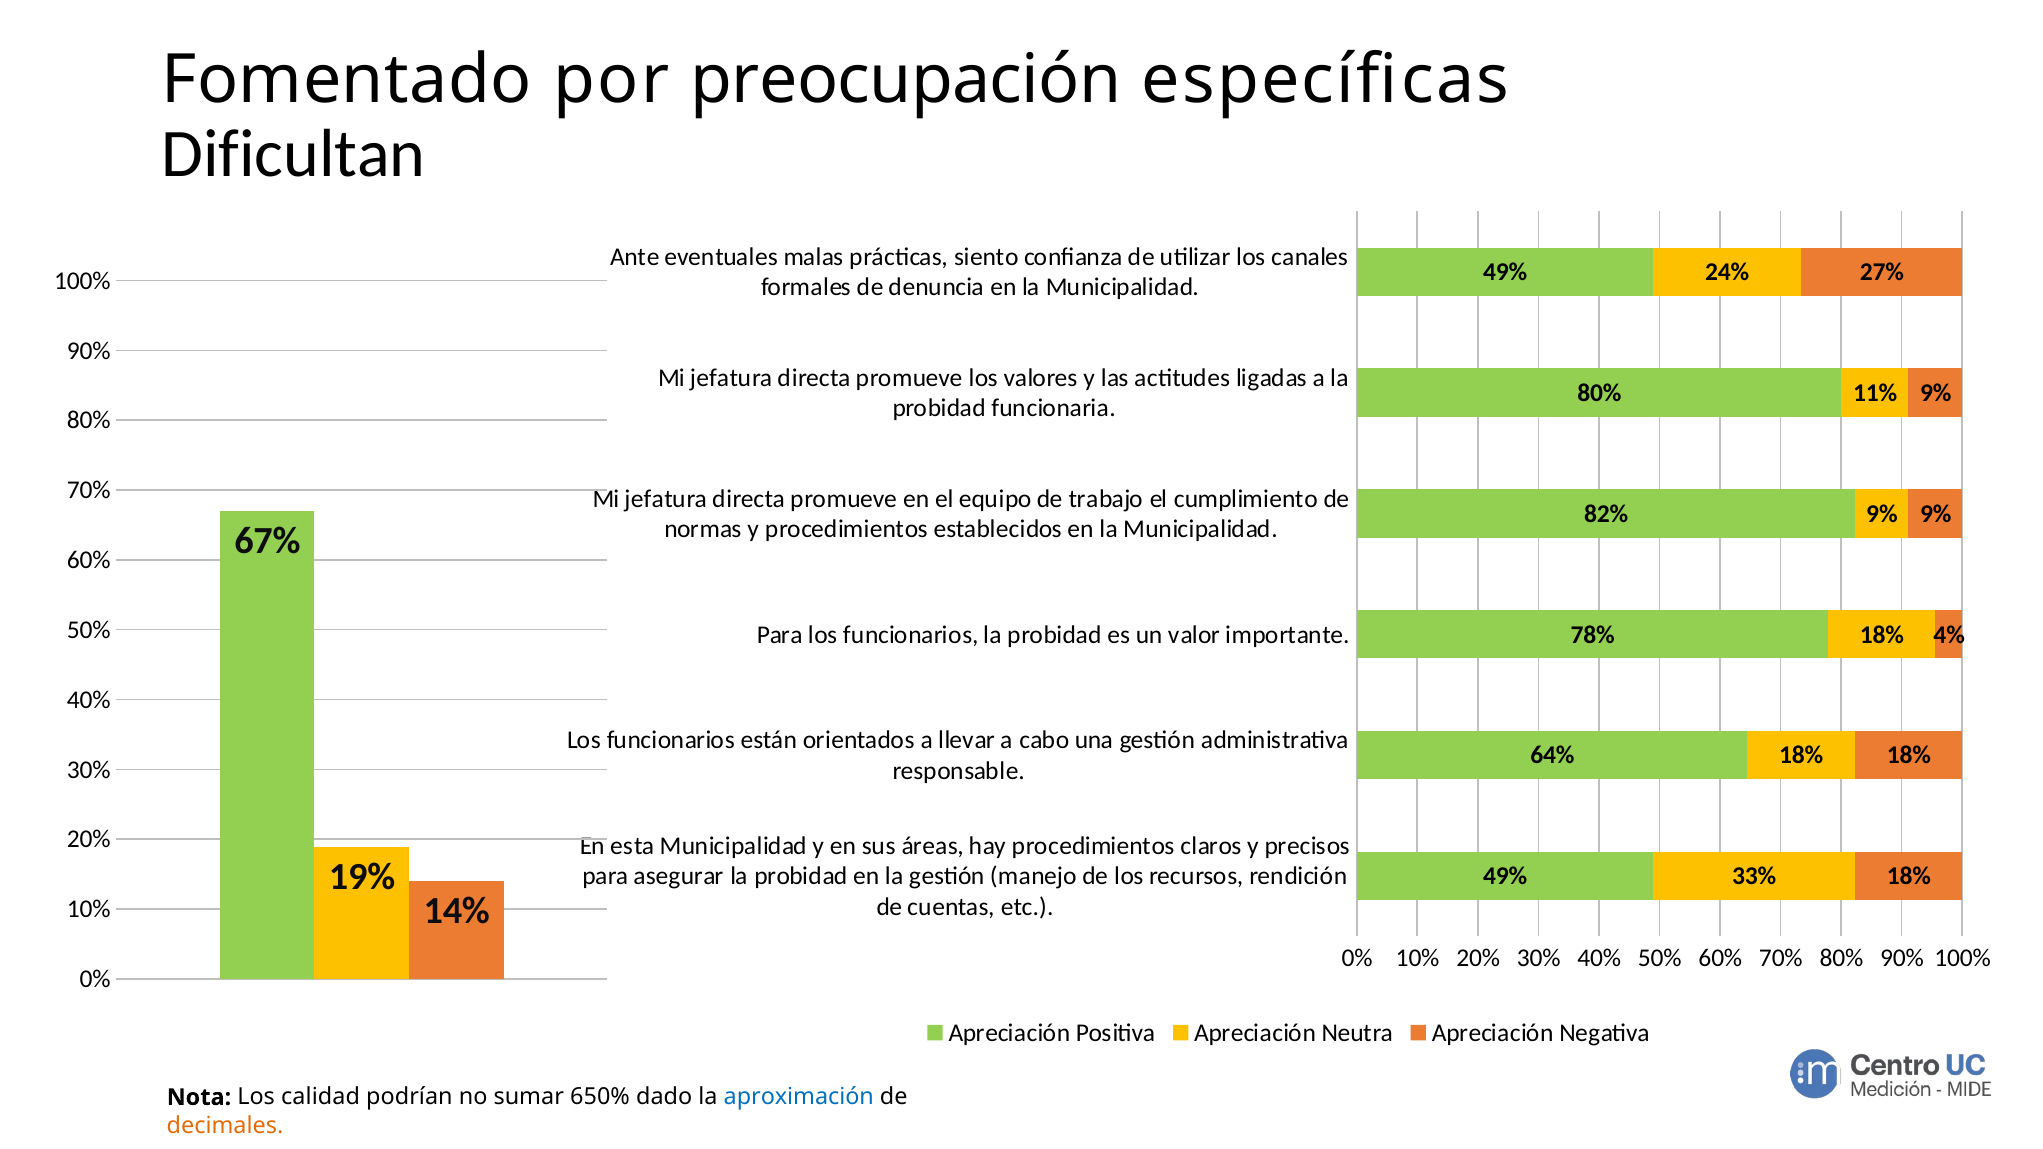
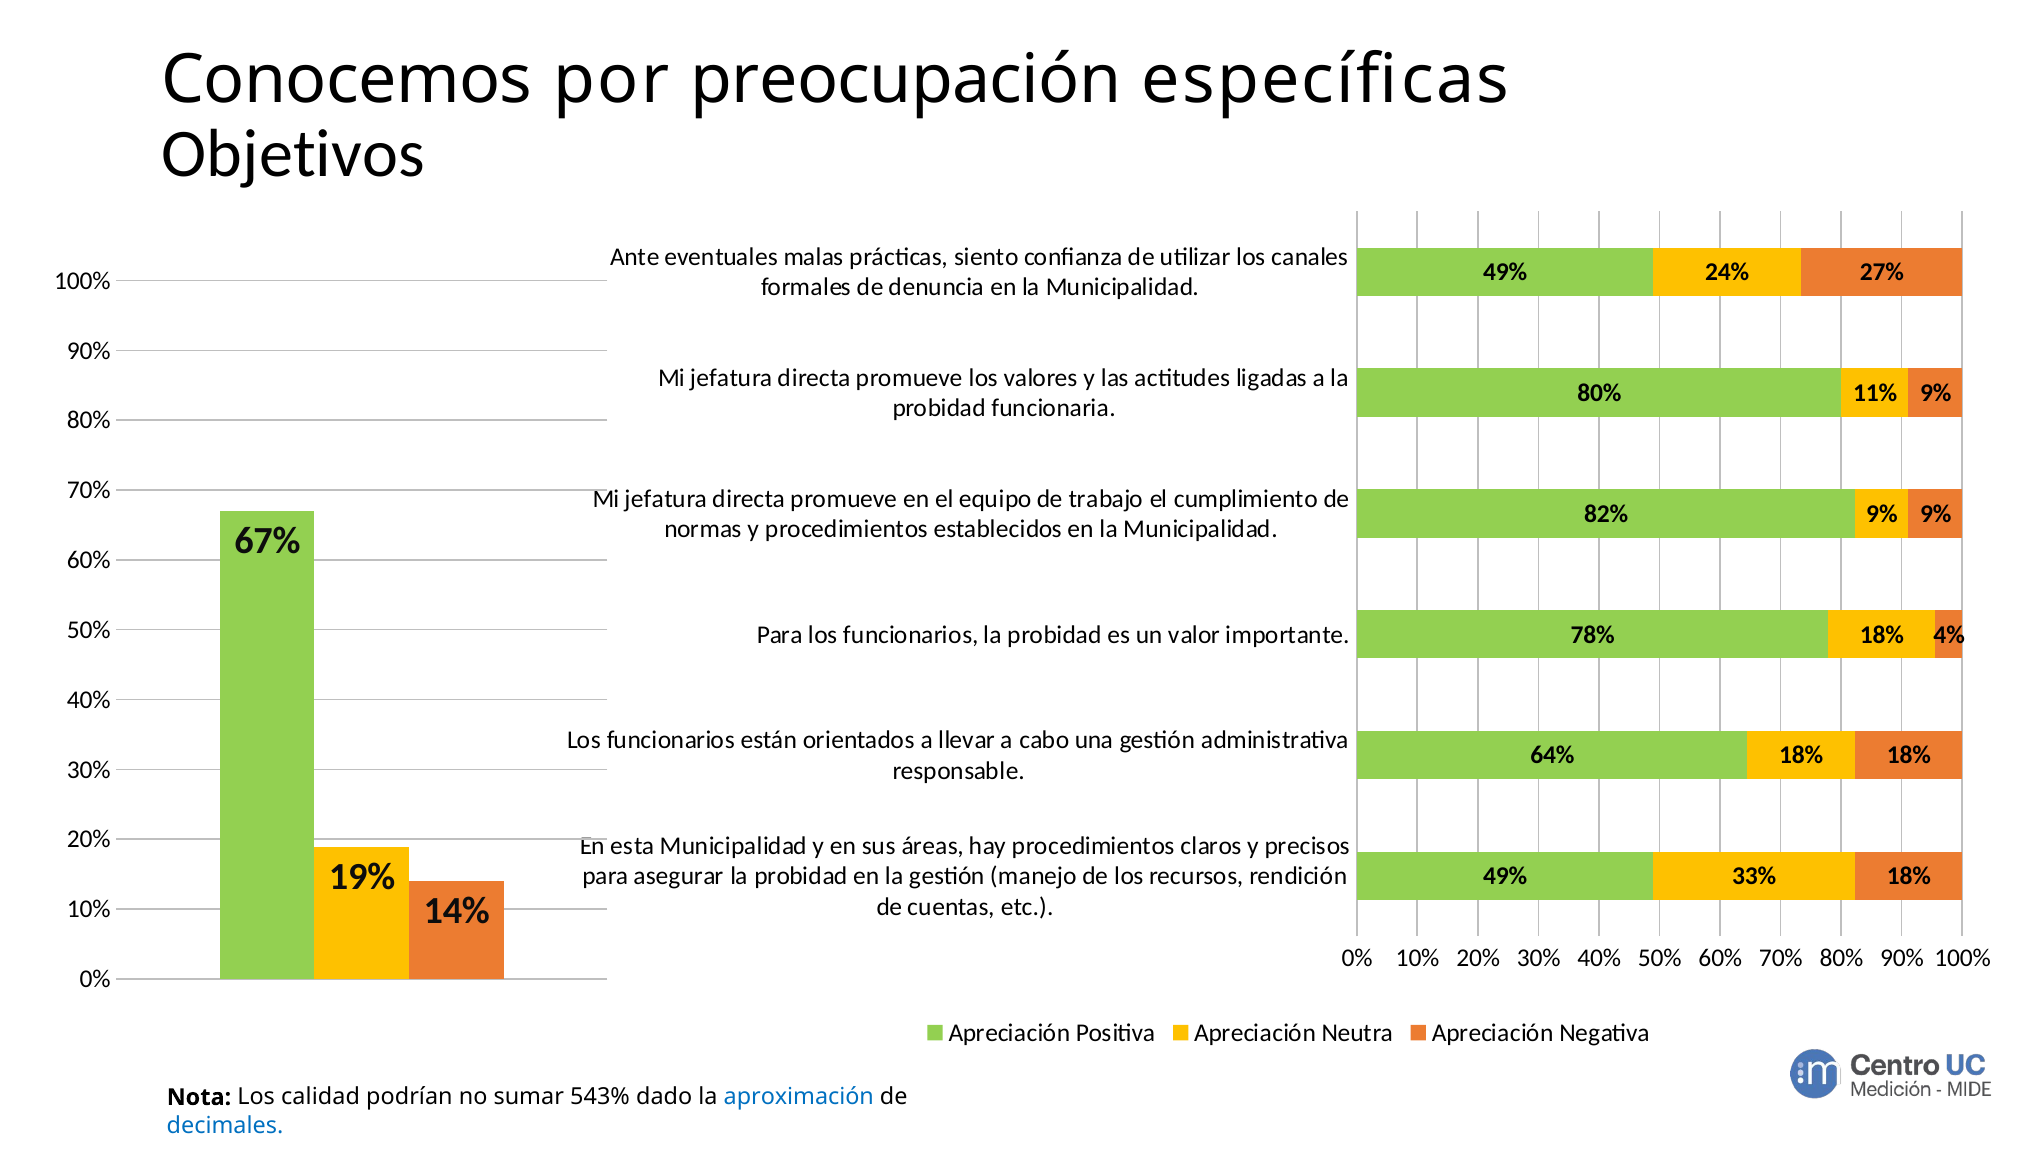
Fomentado: Fomentado -> Conocemos (347, 80)
Dificultan: Dificultan -> Objetivos (293, 154)
650%: 650% -> 543% (600, 1097)
decimales colour: orange -> blue (225, 1126)
